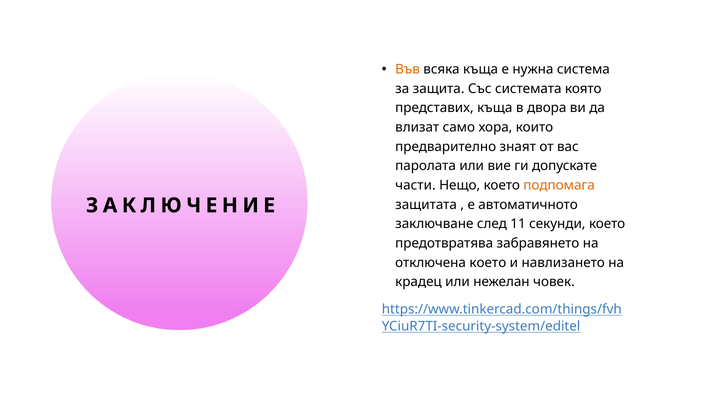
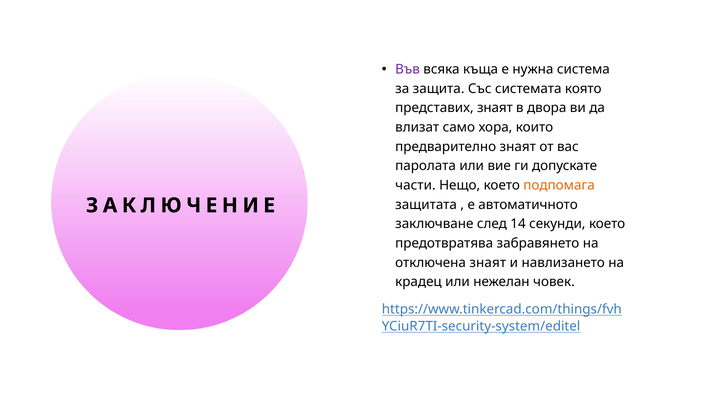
Във colour: orange -> purple (408, 69)
представих къща: къща -> знаят (495, 108)
11: 11 -> 14 (518, 224)
отключена което: което -> знаят (488, 263)
